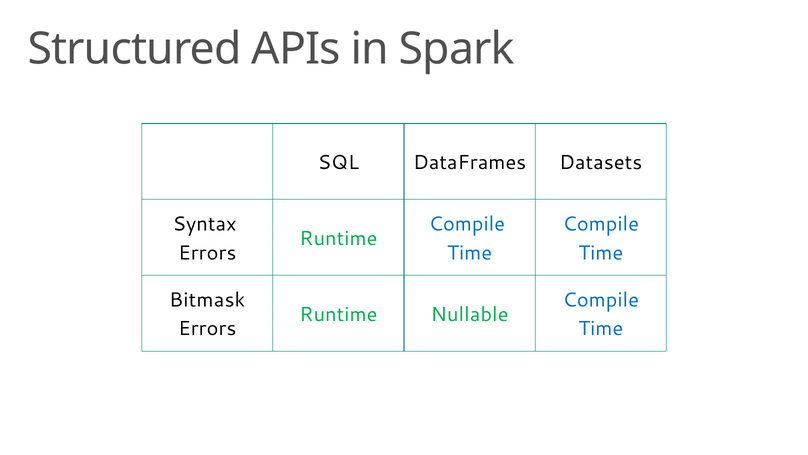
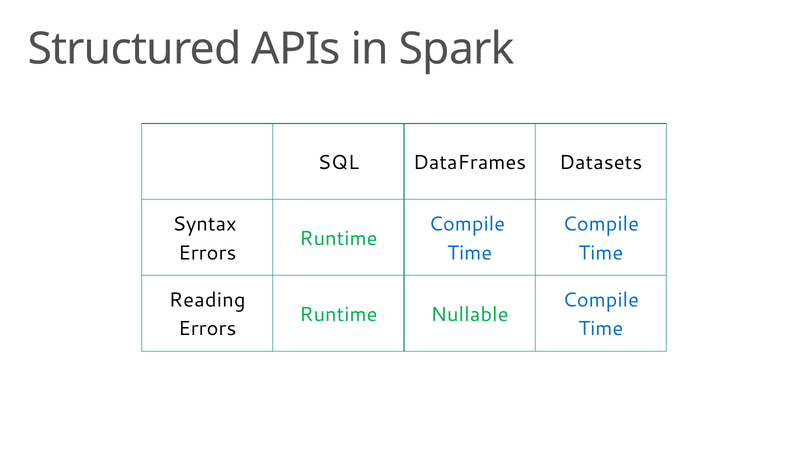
Bitmask: Bitmask -> Reading (207, 300)
